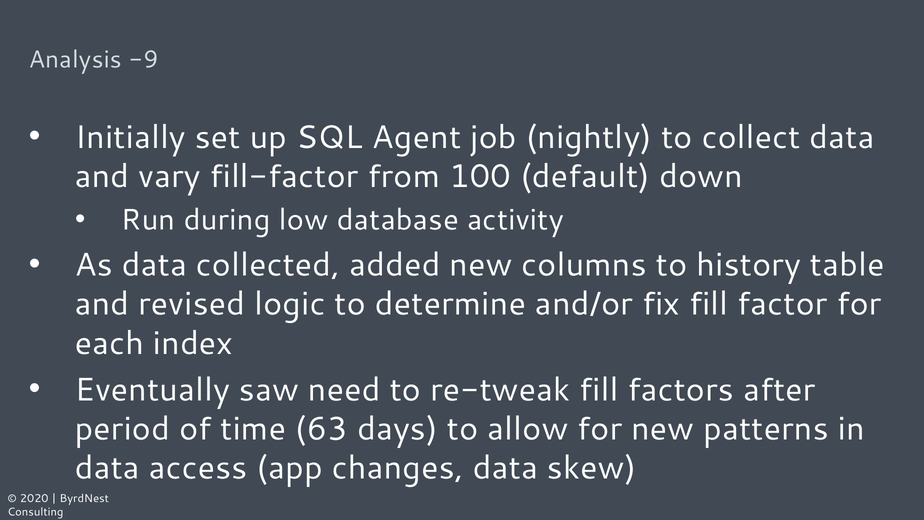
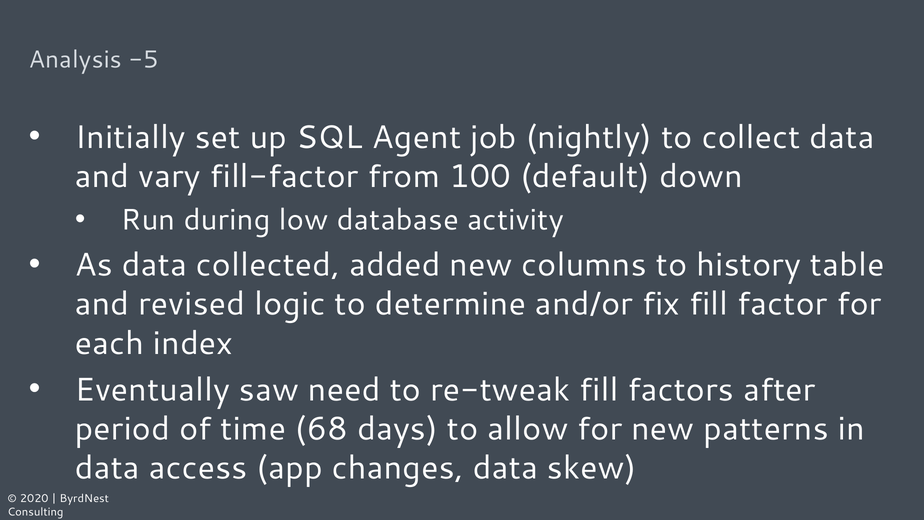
-9: -9 -> -5 (144, 59)
63: 63 -> 68 (322, 429)
